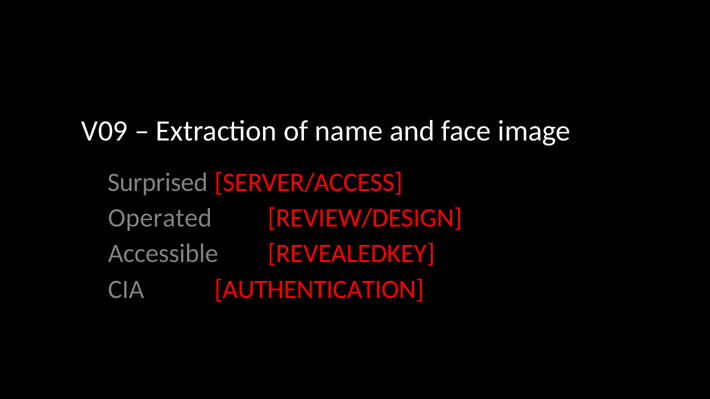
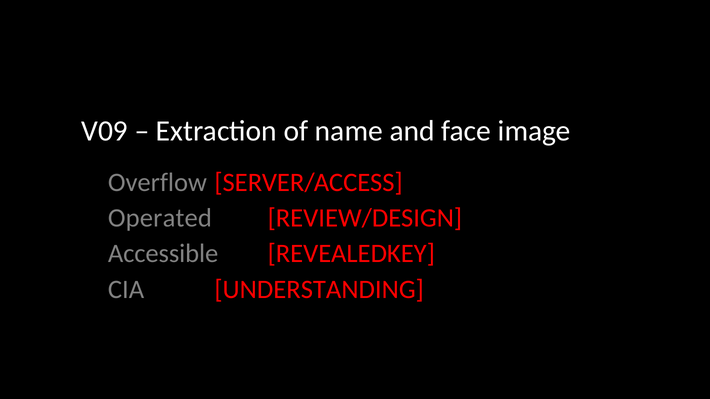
Surprised: Surprised -> Overflow (157, 183)
AUTHENTICATION: AUTHENTICATION -> UNDERSTANDING (319, 290)
